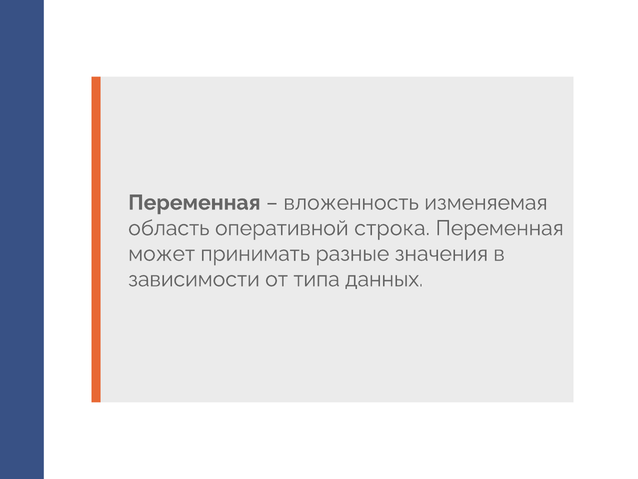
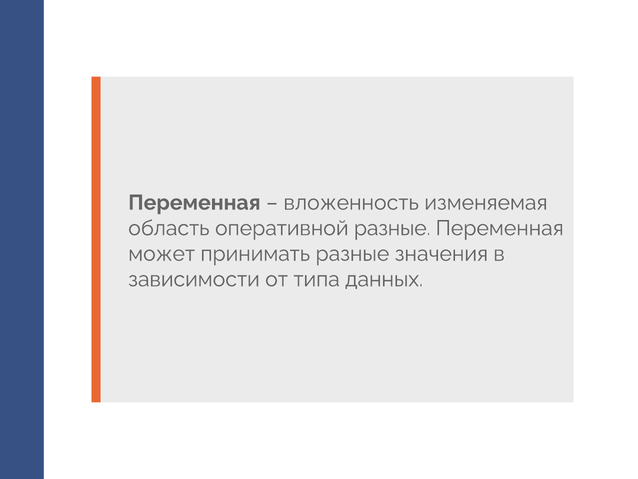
оперативной строка: строка -> разные (392, 228)
